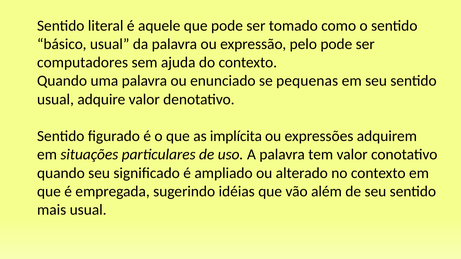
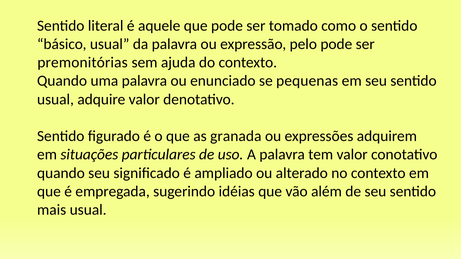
computadores: computadores -> premonitórias (83, 63)
implícita: implícita -> granada (236, 136)
